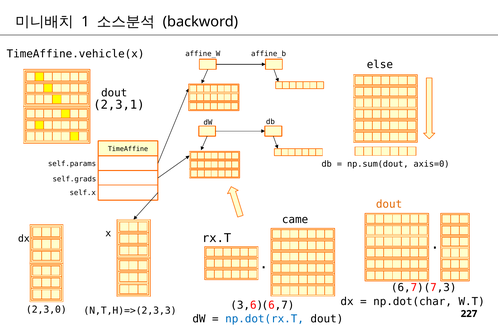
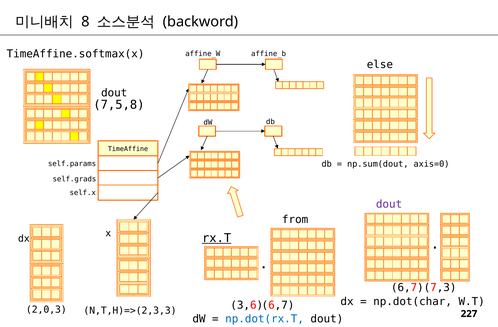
1: 1 -> 8 (85, 22)
TimeAffine.vehicle(x: TimeAffine.vehicle(x -> TimeAffine.softmax(x (76, 54)
2,3,1: 2,3,1 -> 7,5,8 (119, 105)
dout colour: orange -> purple (389, 204)
came: came -> from (295, 220)
rx.T underline: none -> present (217, 238)
2,3,0: 2,3,0 -> 2,0,3 (46, 310)
